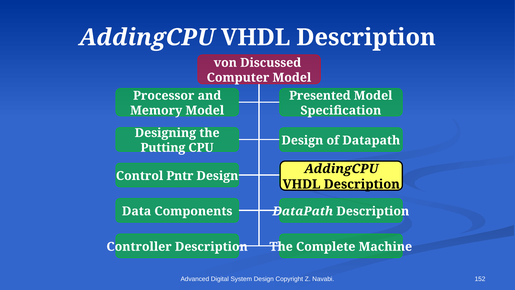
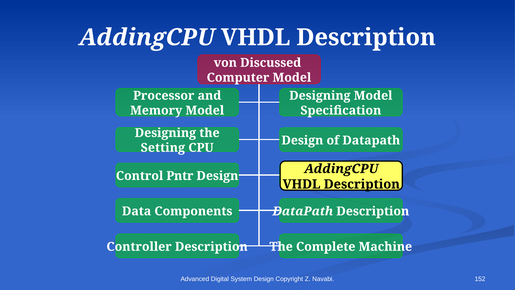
Presented: Presented -> Designing (320, 96)
Putting: Putting -> Setting (163, 148)
